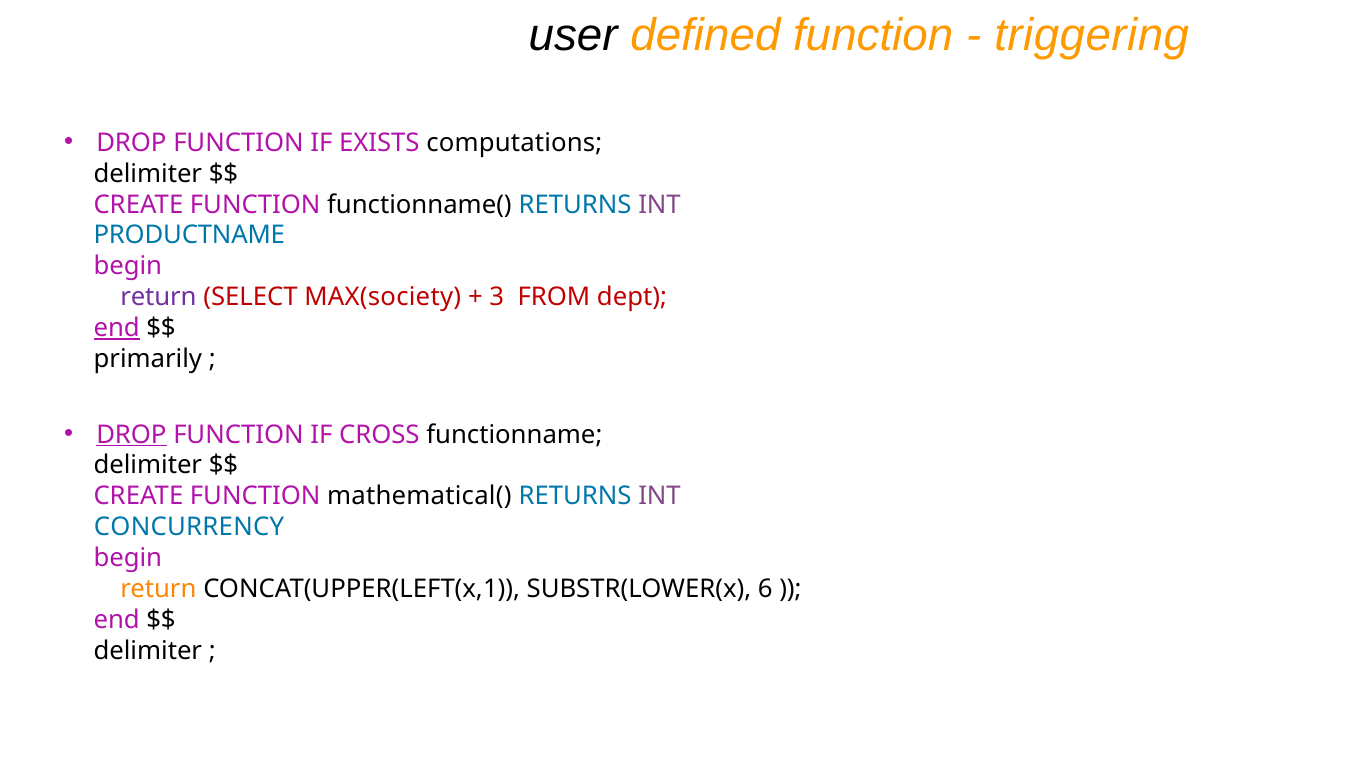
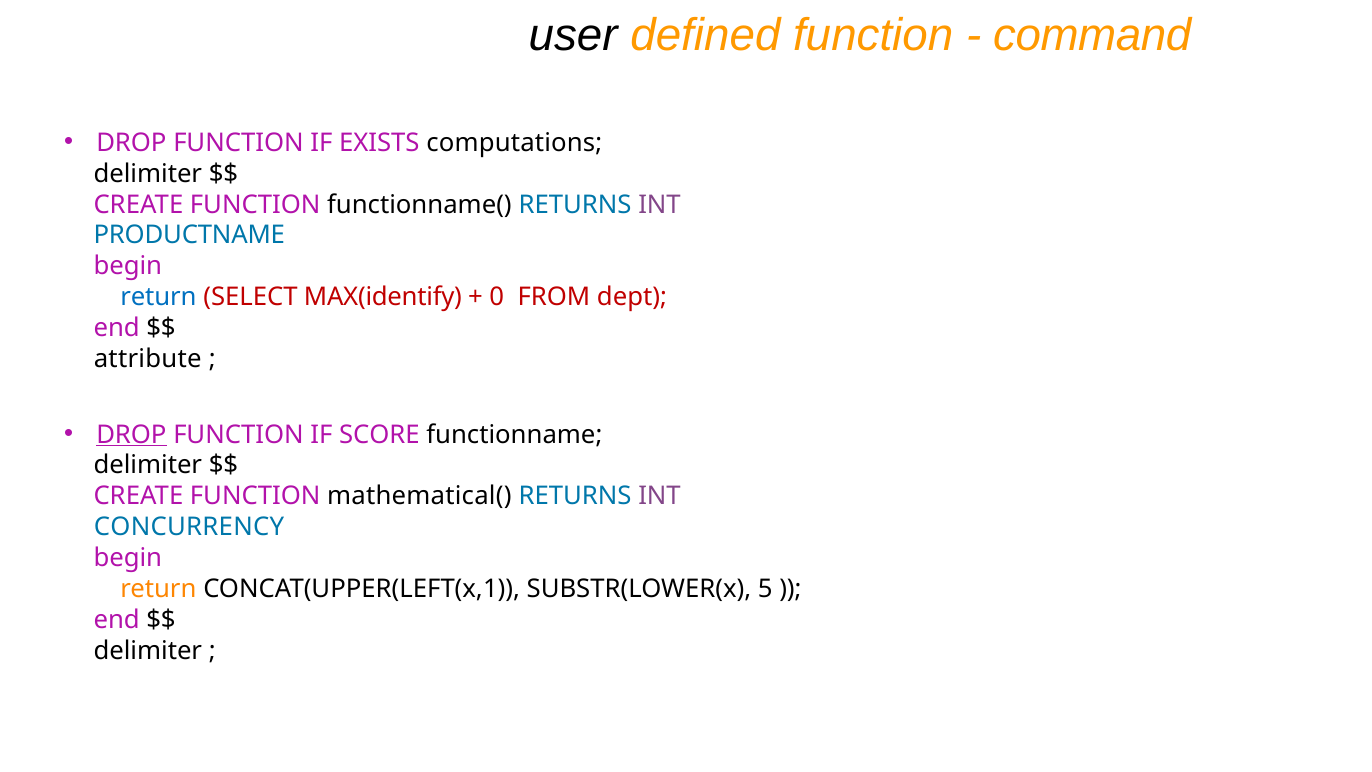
triggering: triggering -> command (1092, 36)
return colour: purple -> blue (158, 297)
MAX(society: MAX(society -> MAX(identify (383, 297)
3: 3 -> 0 (497, 297)
end underline: present -> none (117, 328)
primarily: primarily -> attribute (148, 359)
CROSS: CROSS -> SCORE (379, 434)
6: 6 -> 5 (765, 589)
